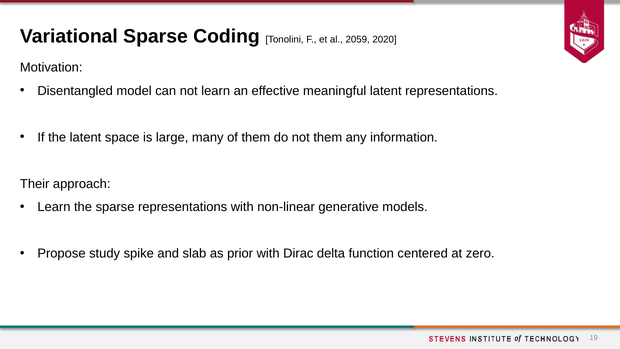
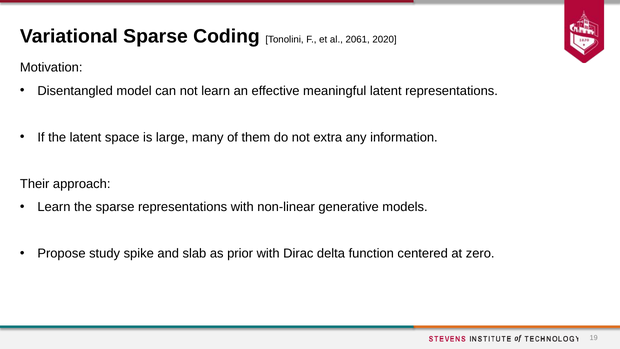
2059: 2059 -> 2061 (358, 40)
not them: them -> extra (328, 137)
